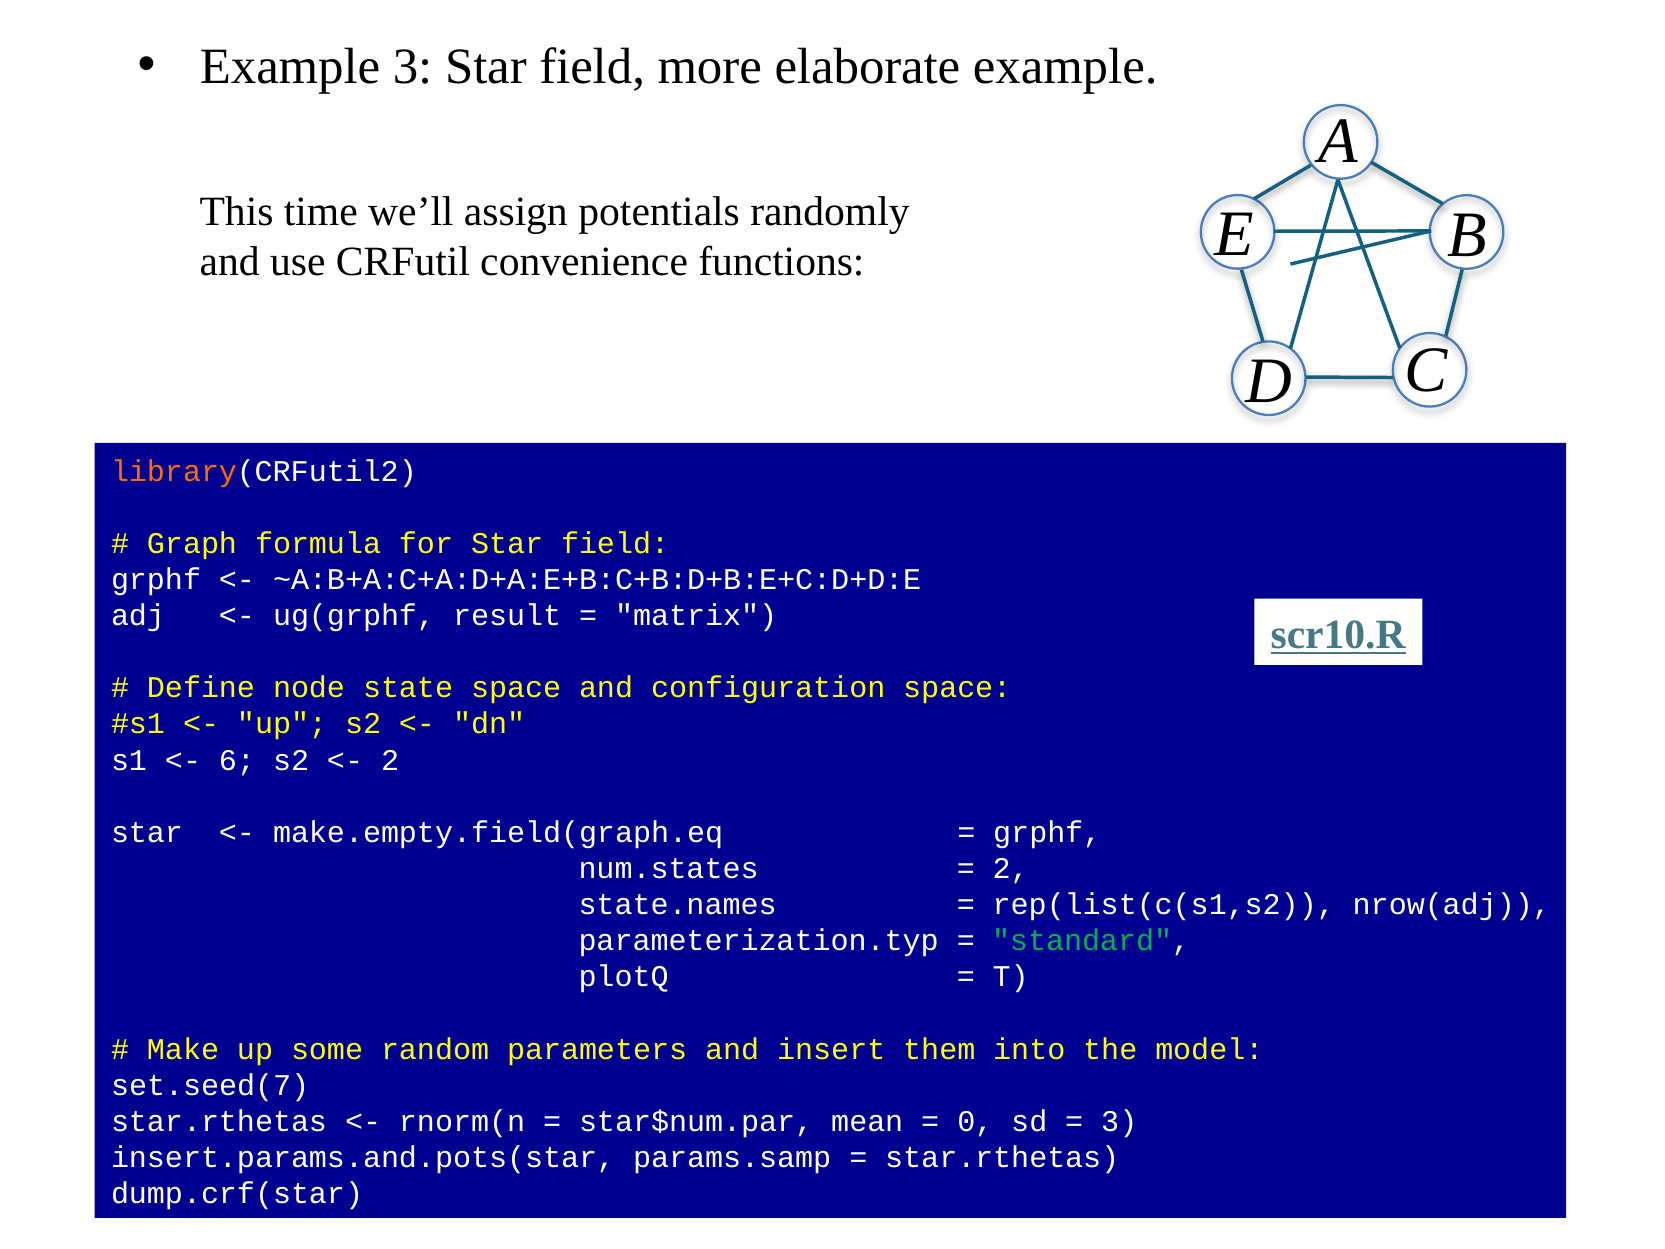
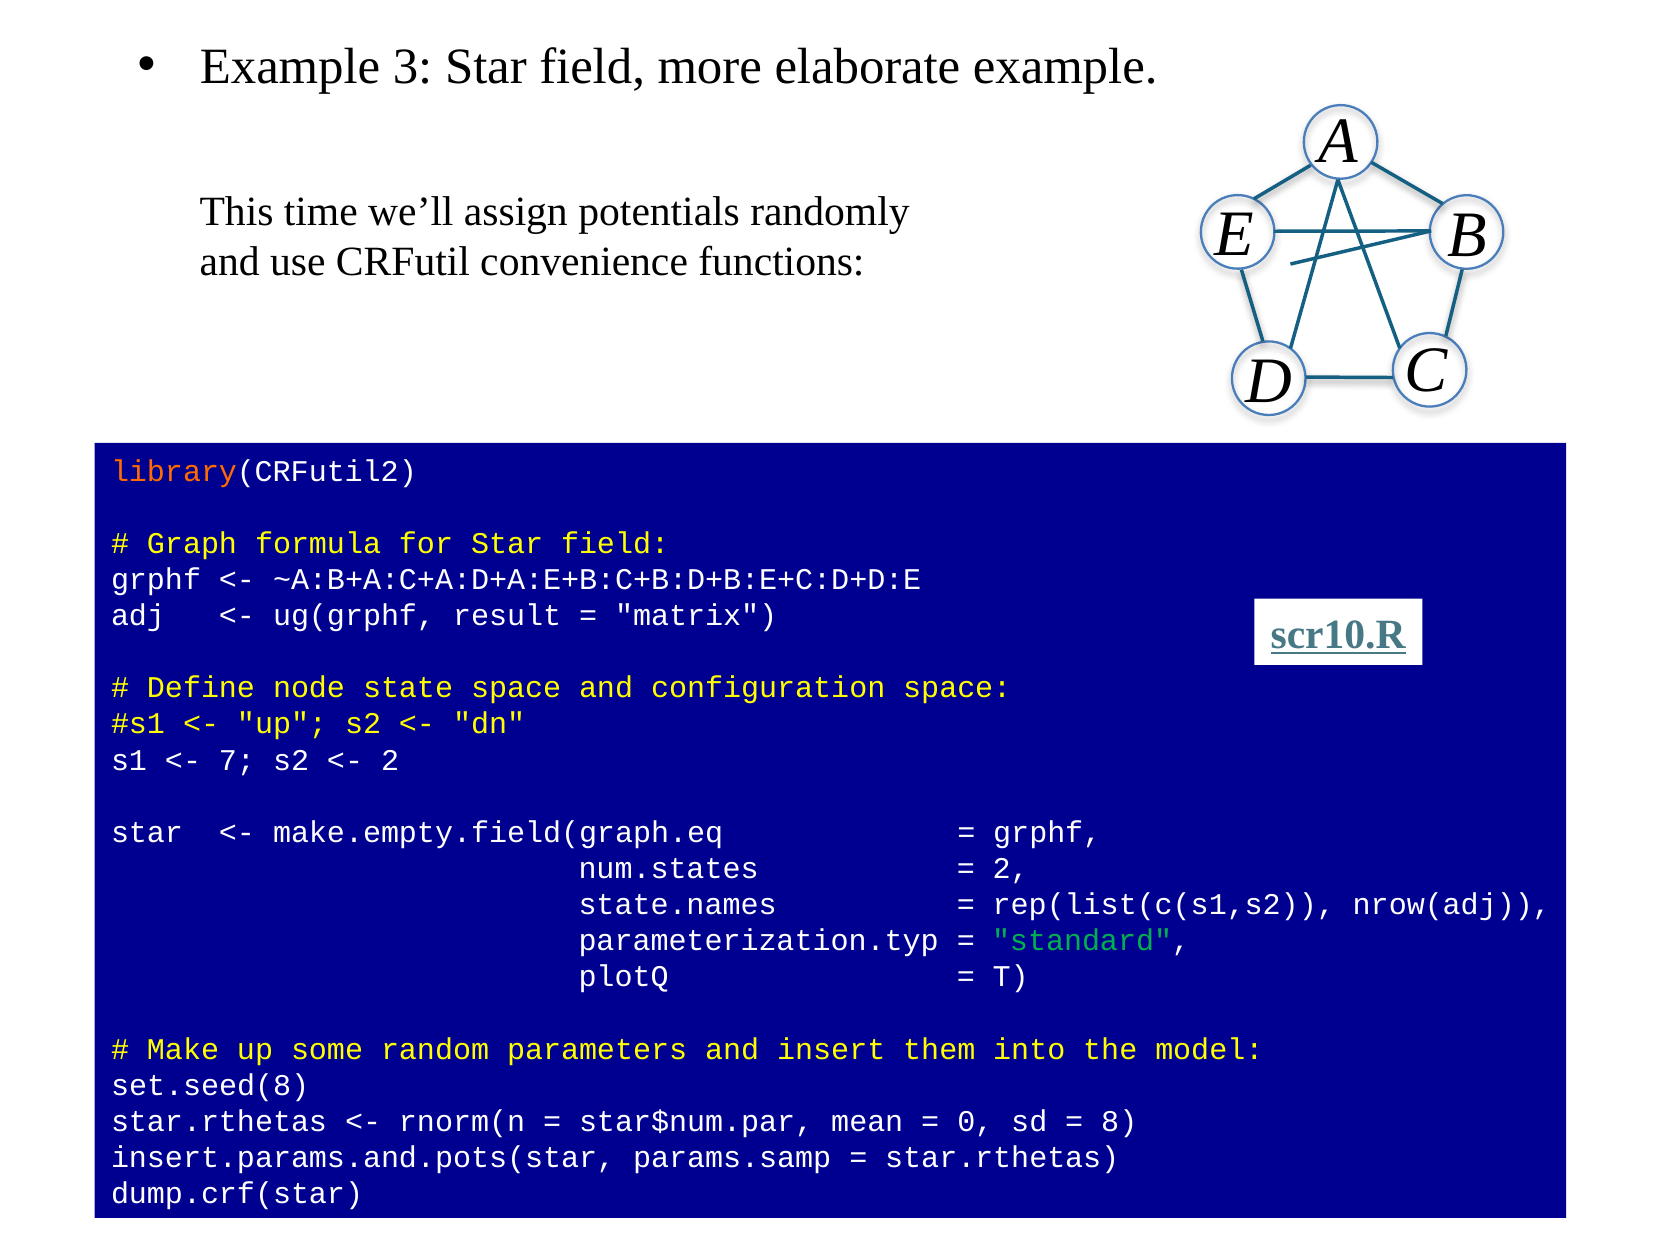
6: 6 -> 7 (237, 760)
set.seed(7: set.seed(7 -> set.seed(8 (210, 1085)
3: 3 -> 8 (1119, 1121)
